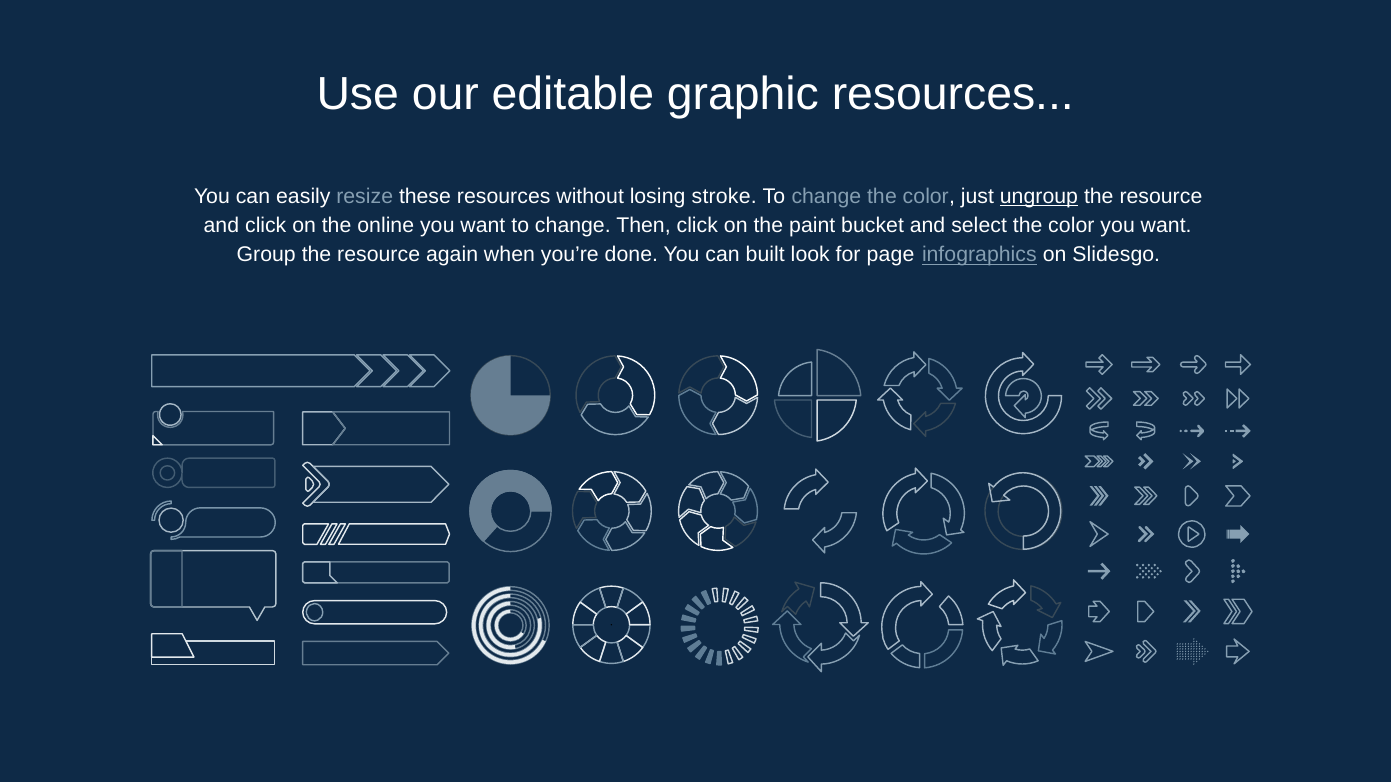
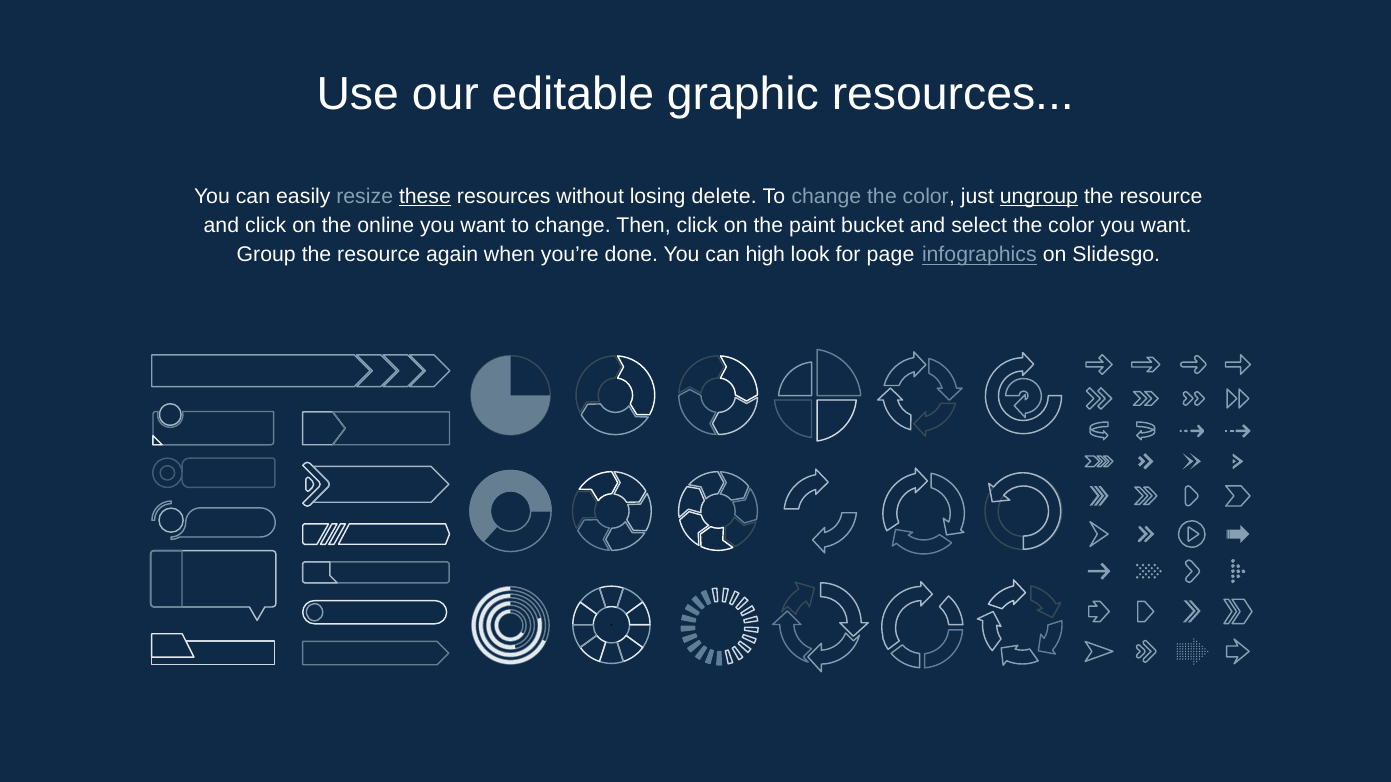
these underline: none -> present (425, 197)
stroke: stroke -> delete (724, 197)
built: built -> high (765, 255)
